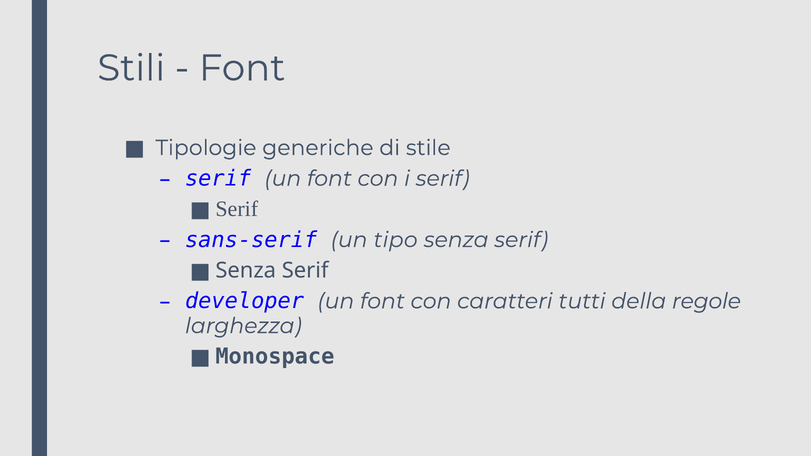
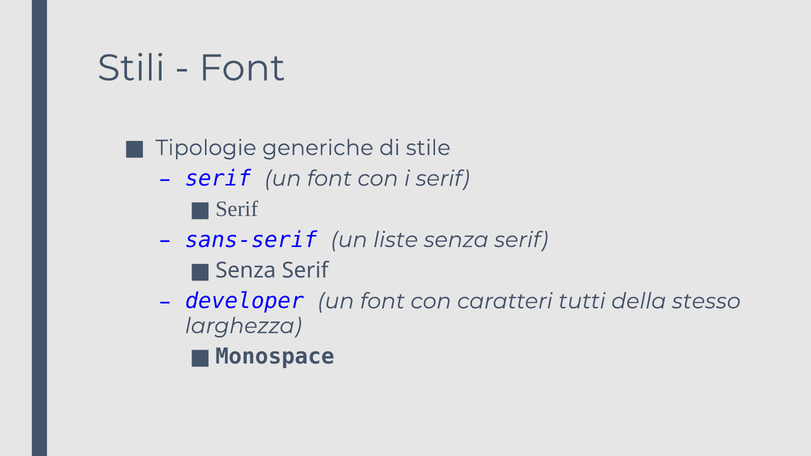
tipo: tipo -> liste (396, 240)
regole: regole -> stesso (706, 301)
